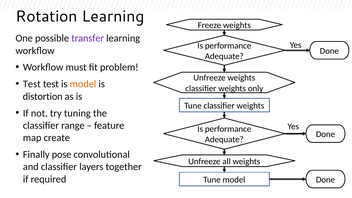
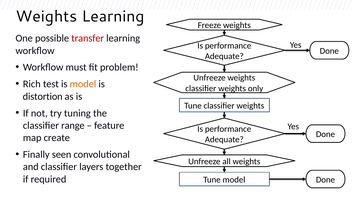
Rotation: Rotation -> Weights (46, 16)
transfer colour: purple -> red (88, 38)
Test: Test -> Rich (32, 84)
pose: pose -> seen (62, 155)
